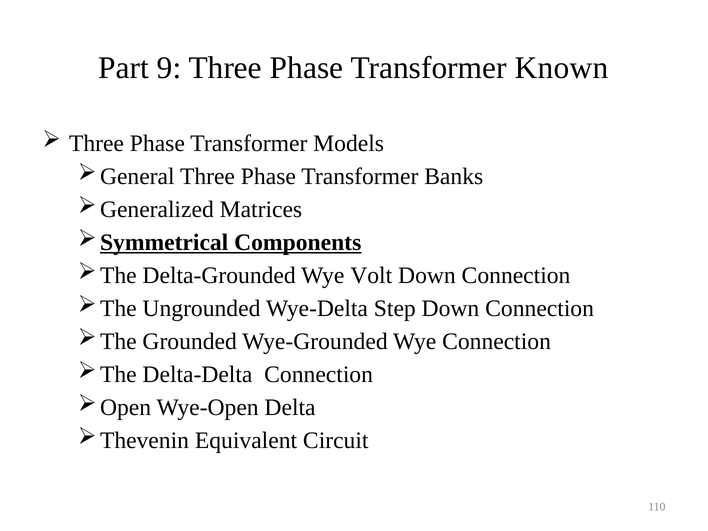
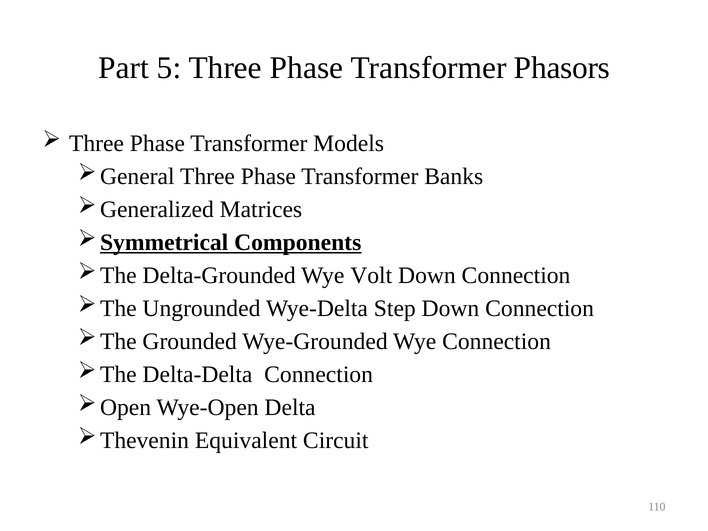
9: 9 -> 5 (169, 68)
Known: Known -> Phasors (562, 68)
